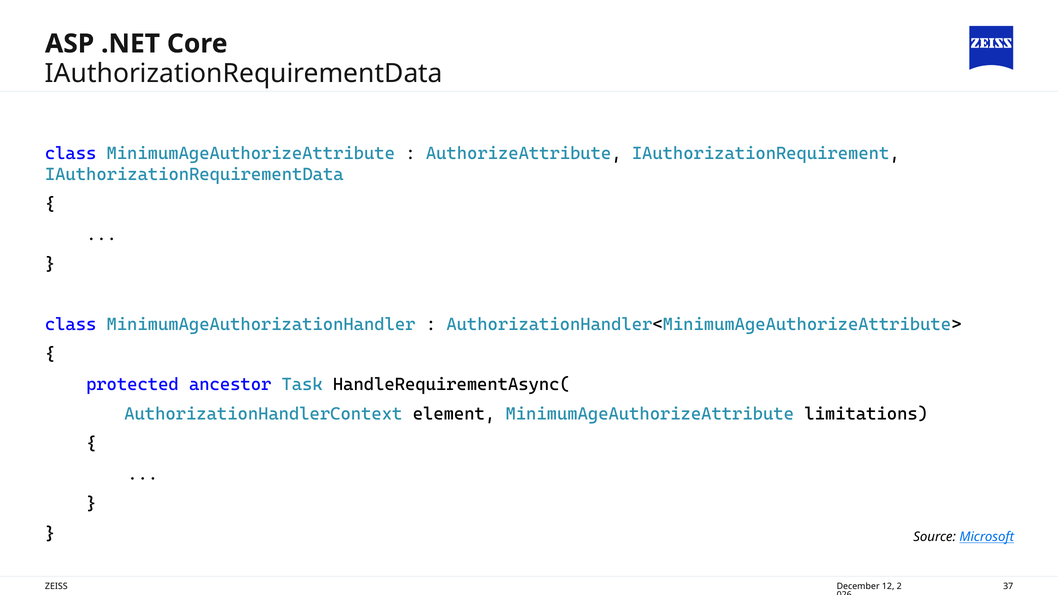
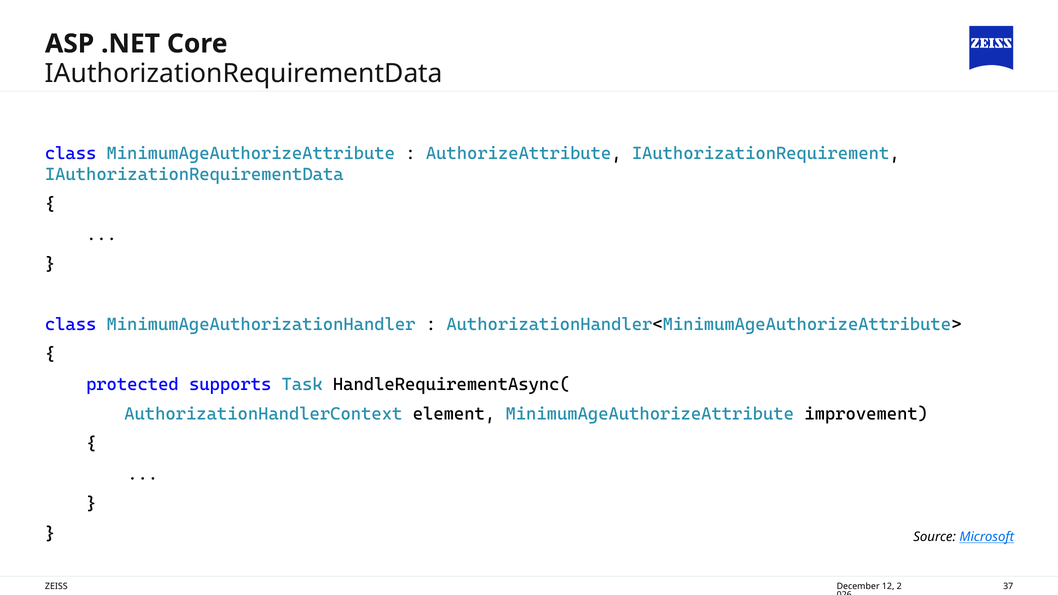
ancestor: ancestor -> supports (230, 384)
limitations: limitations -> improvement (866, 414)
